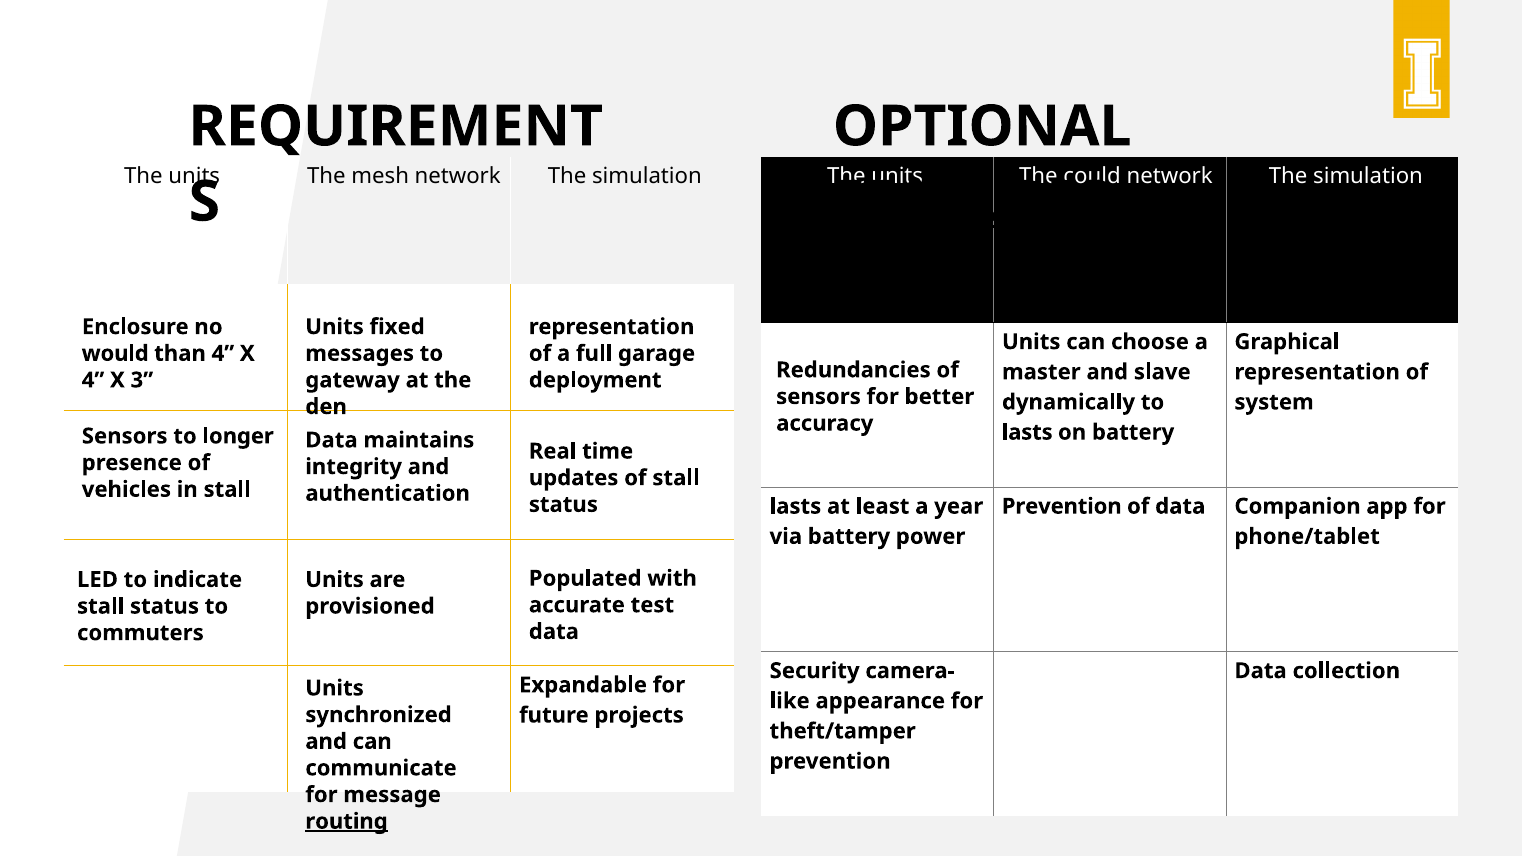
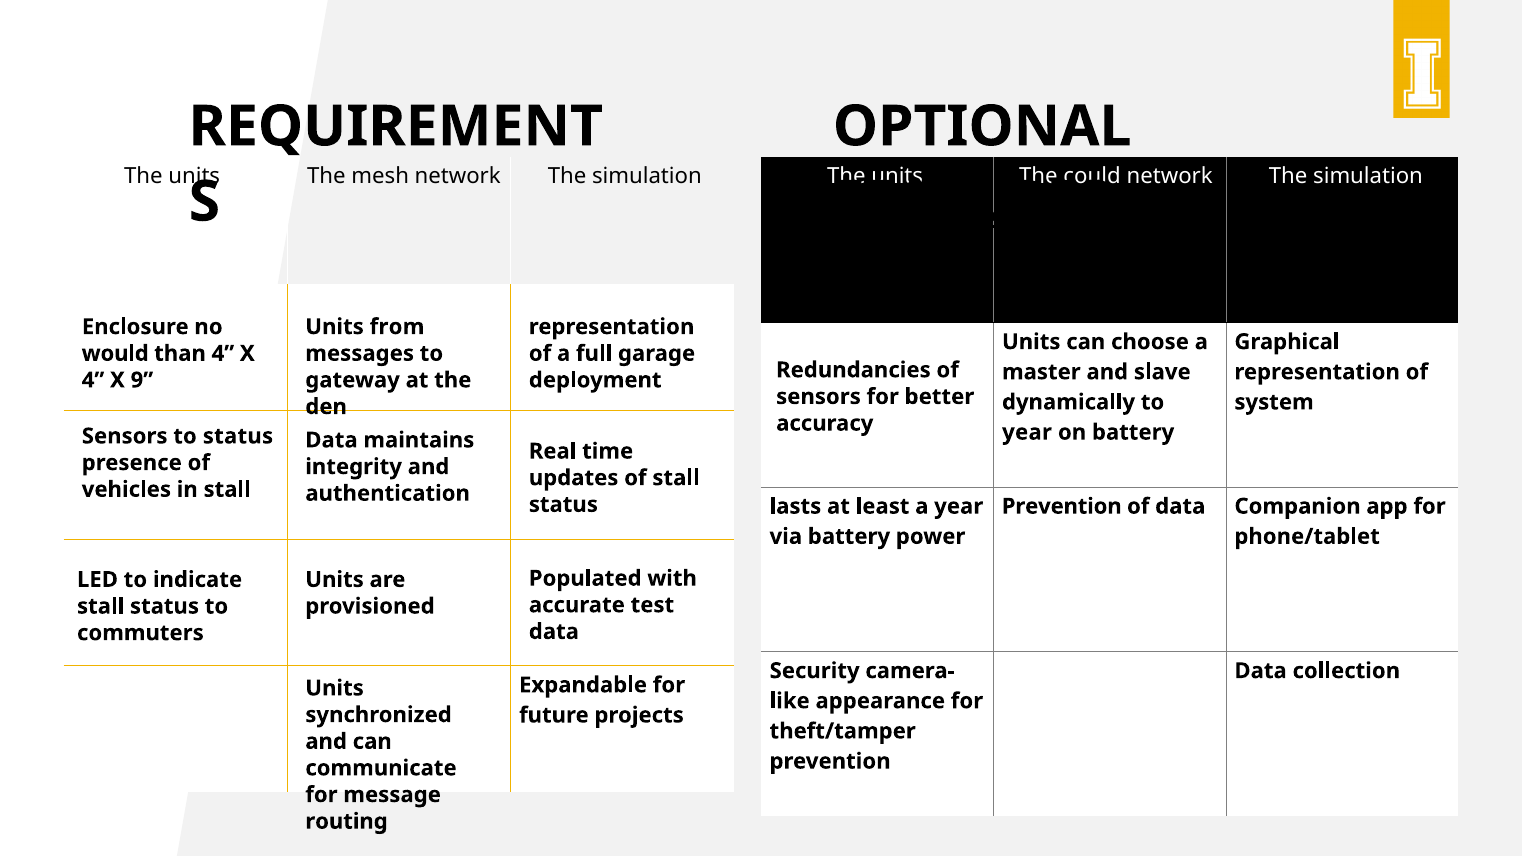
fixed: fixed -> from (397, 327)
3: 3 -> 9 (142, 380)
lasts: lasts -> year (1027, 432)
to longer: longer -> status (238, 436)
routing underline: present -> none (346, 822)
